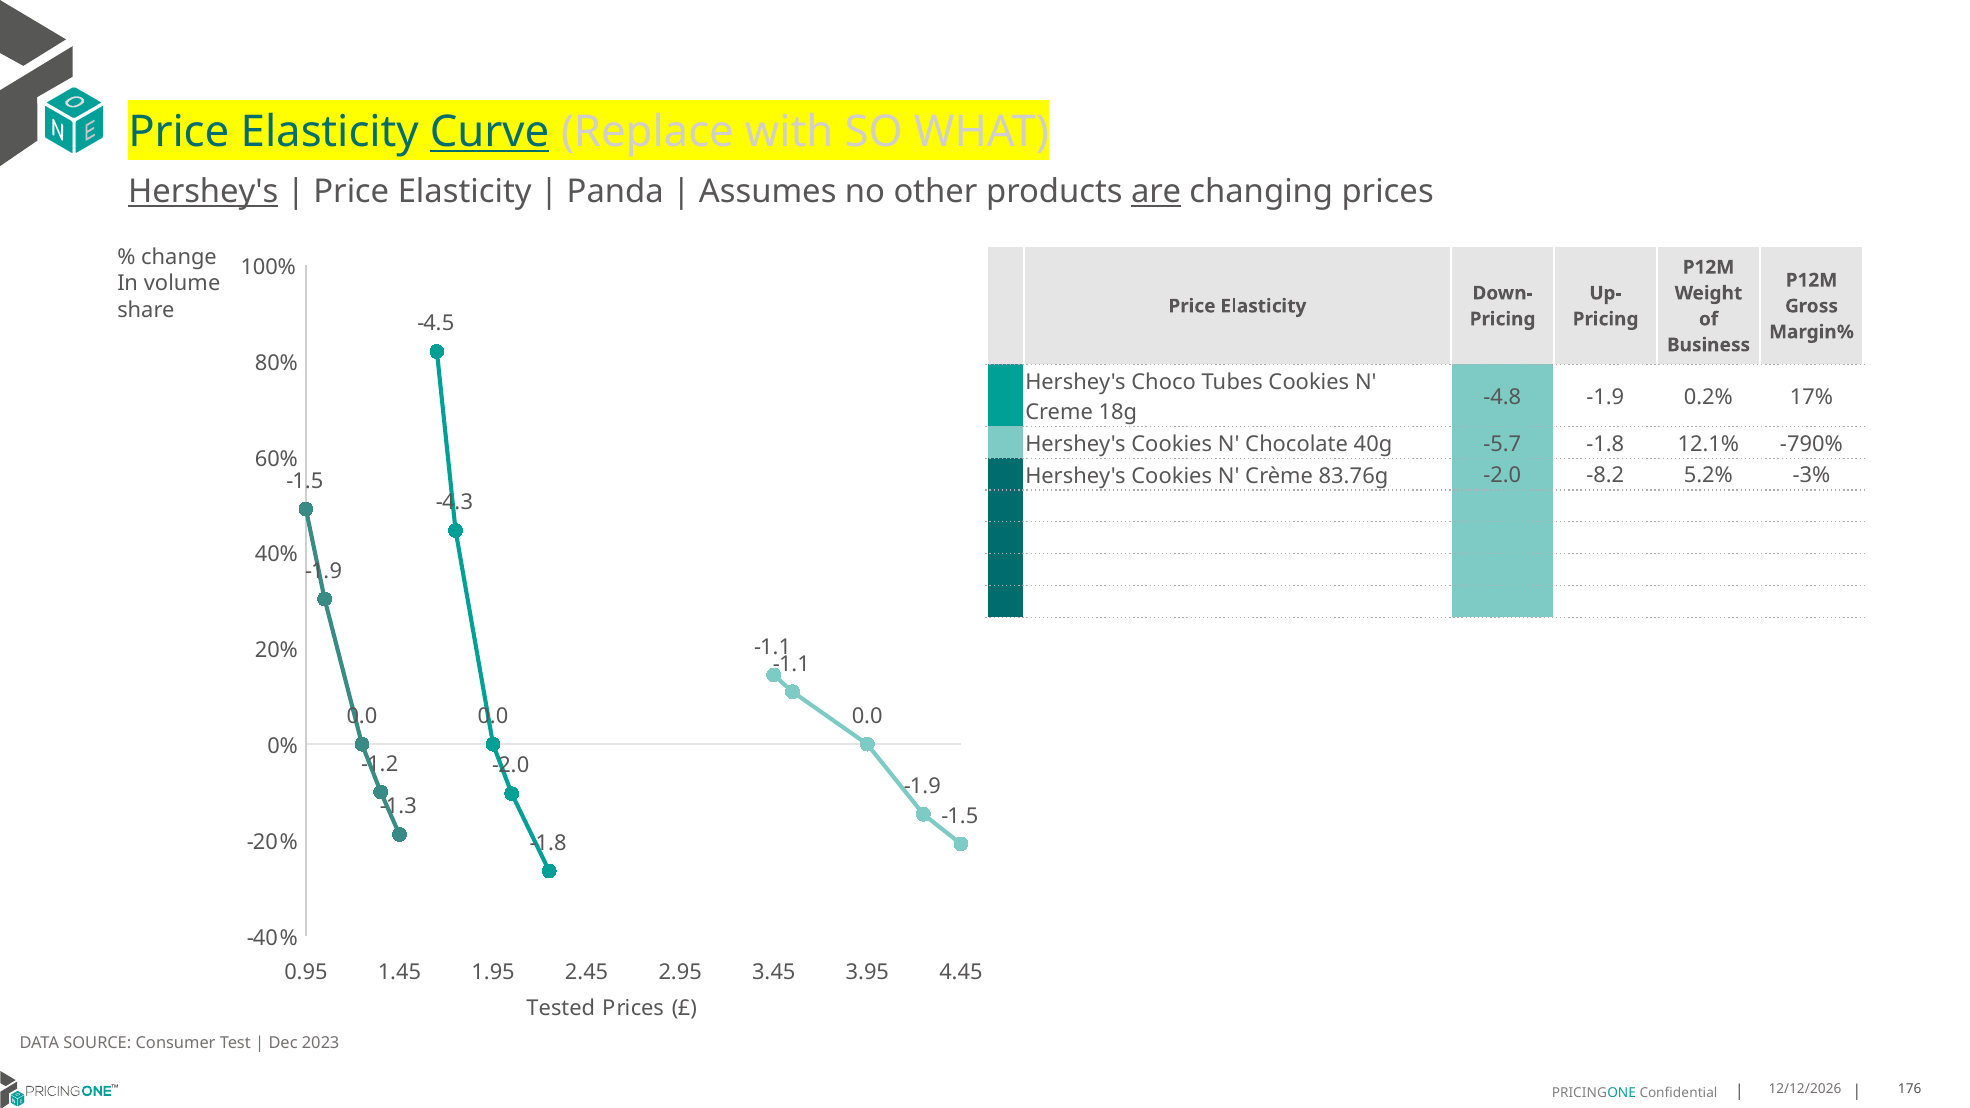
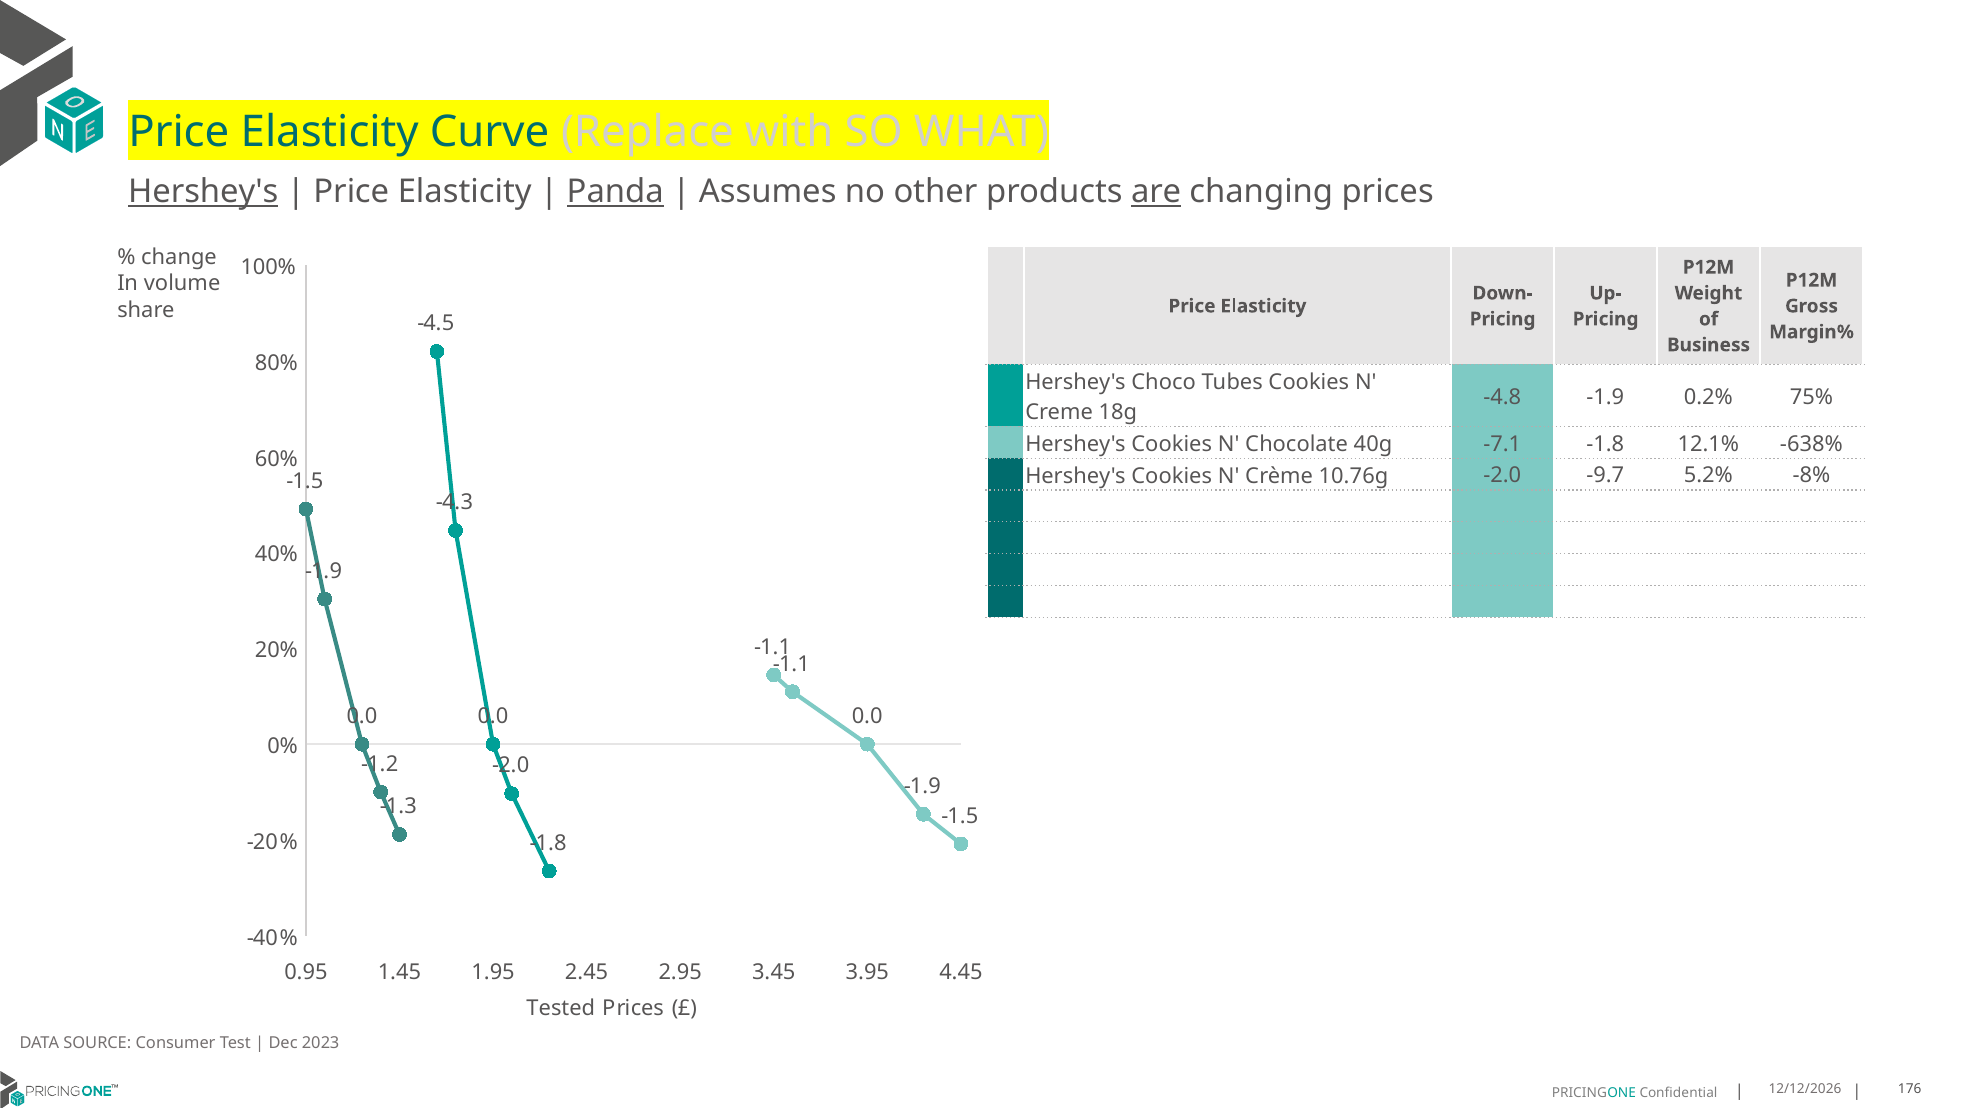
Curve underline: present -> none (490, 132)
Panda underline: none -> present (615, 192)
17%: 17% -> 75% (1811, 397)
-5.7: -5.7 -> -7.1 (1502, 444)
-790%: -790% -> -638% (1811, 444)
83.76g: 83.76g -> 10.76g (1353, 476)
-8.2: -8.2 -> -9.7 (1605, 476)
-3%: -3% -> -8% (1811, 476)
